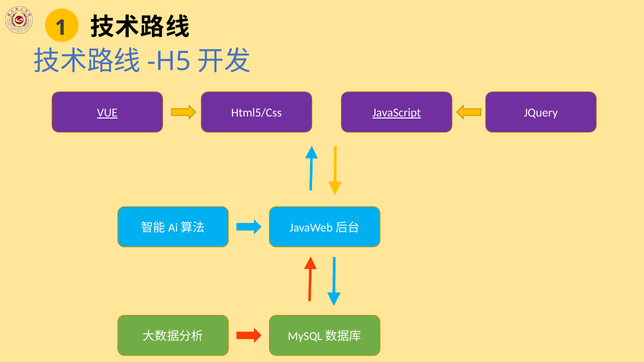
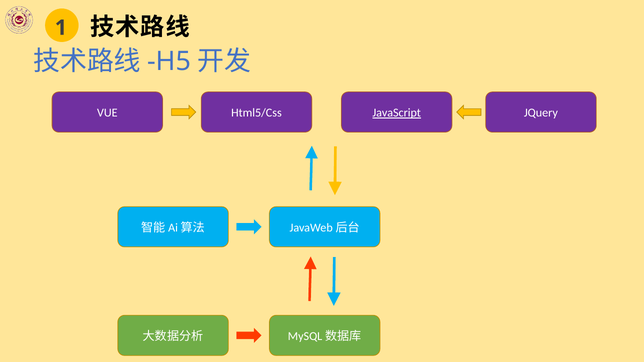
VUE underline: present -> none (107, 113)
